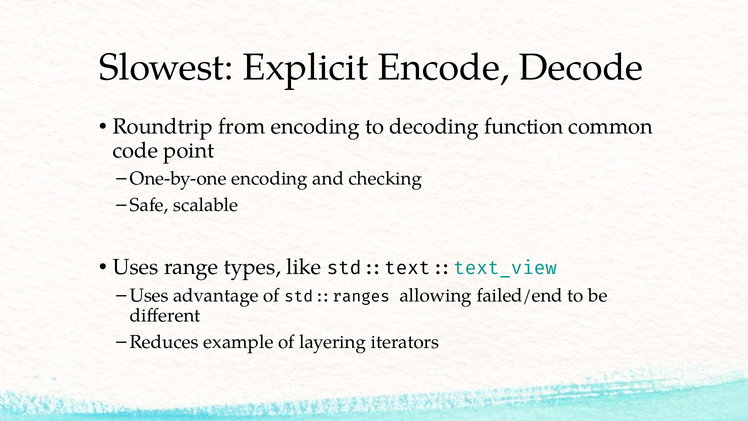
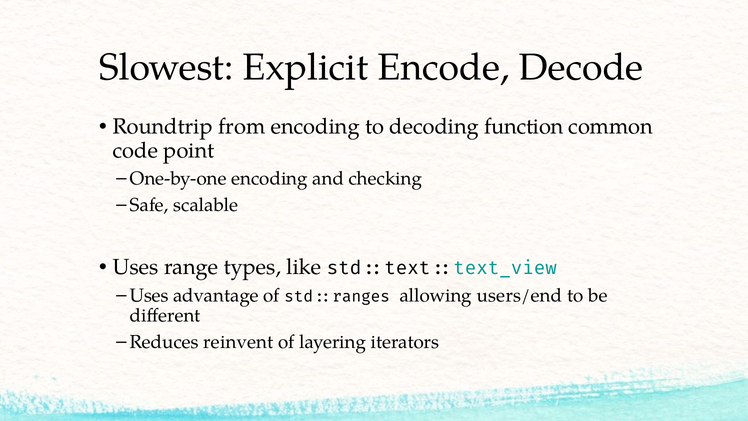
failed/end: failed/end -> users/end (520, 295)
example: example -> reinvent (238, 342)
